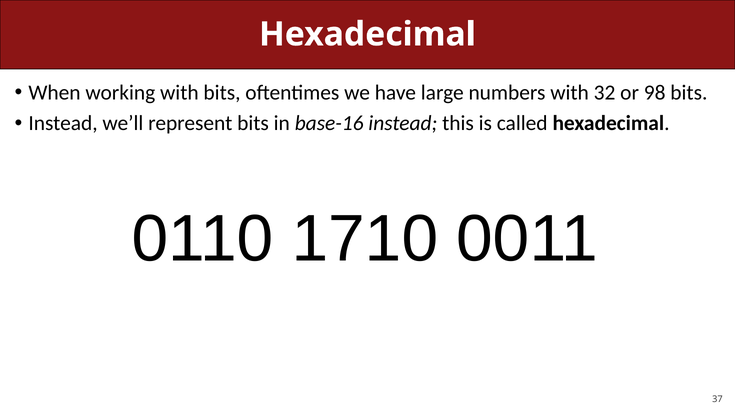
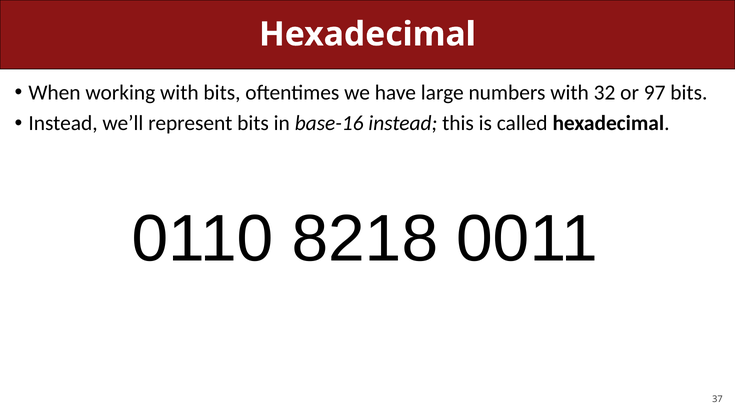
98: 98 -> 97 (655, 92)
1710: 1710 -> 8218 (365, 238)
